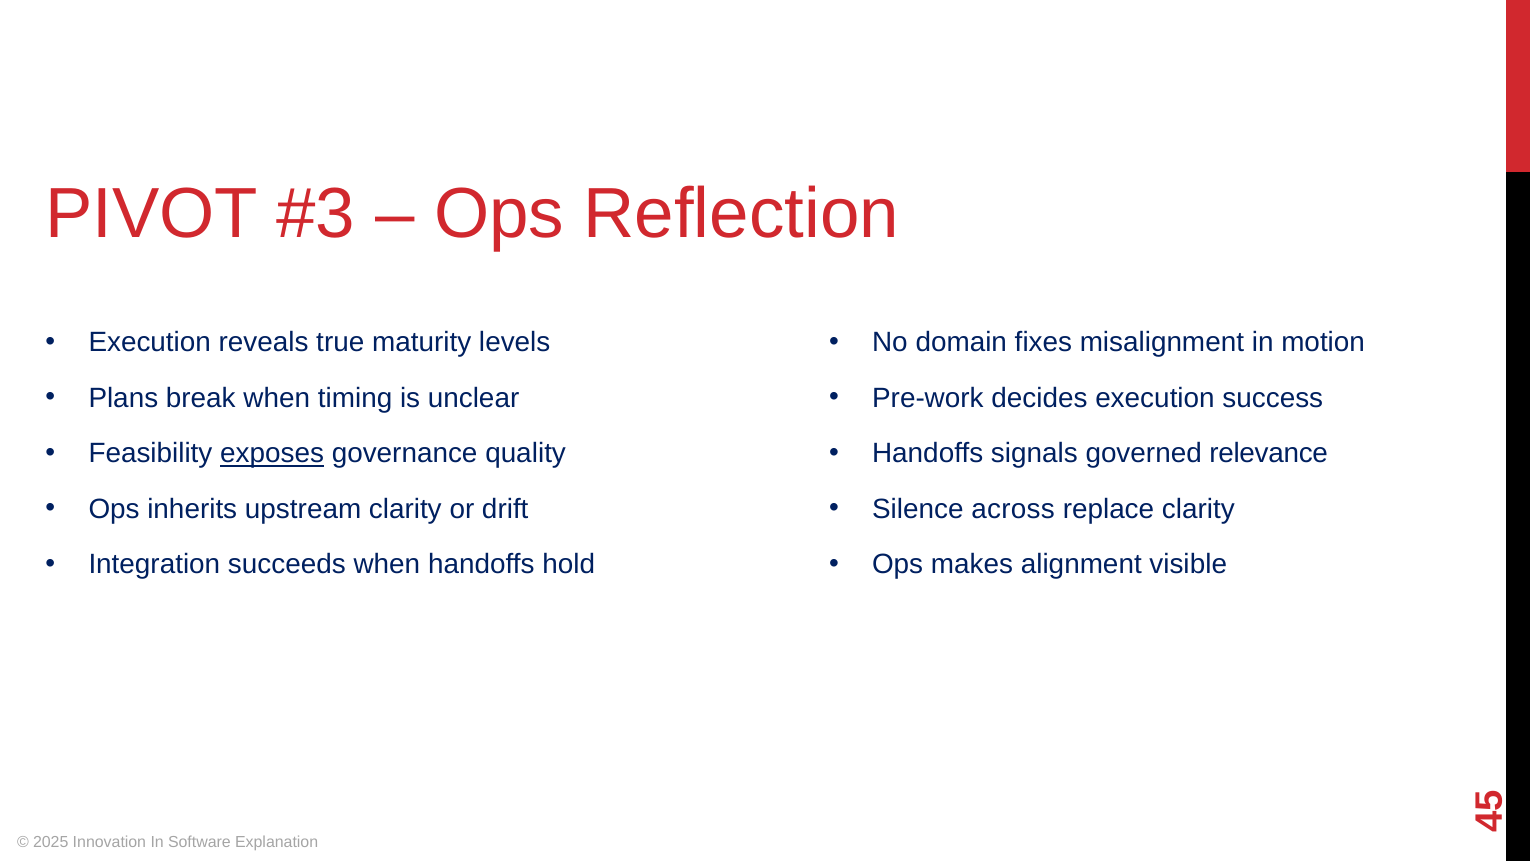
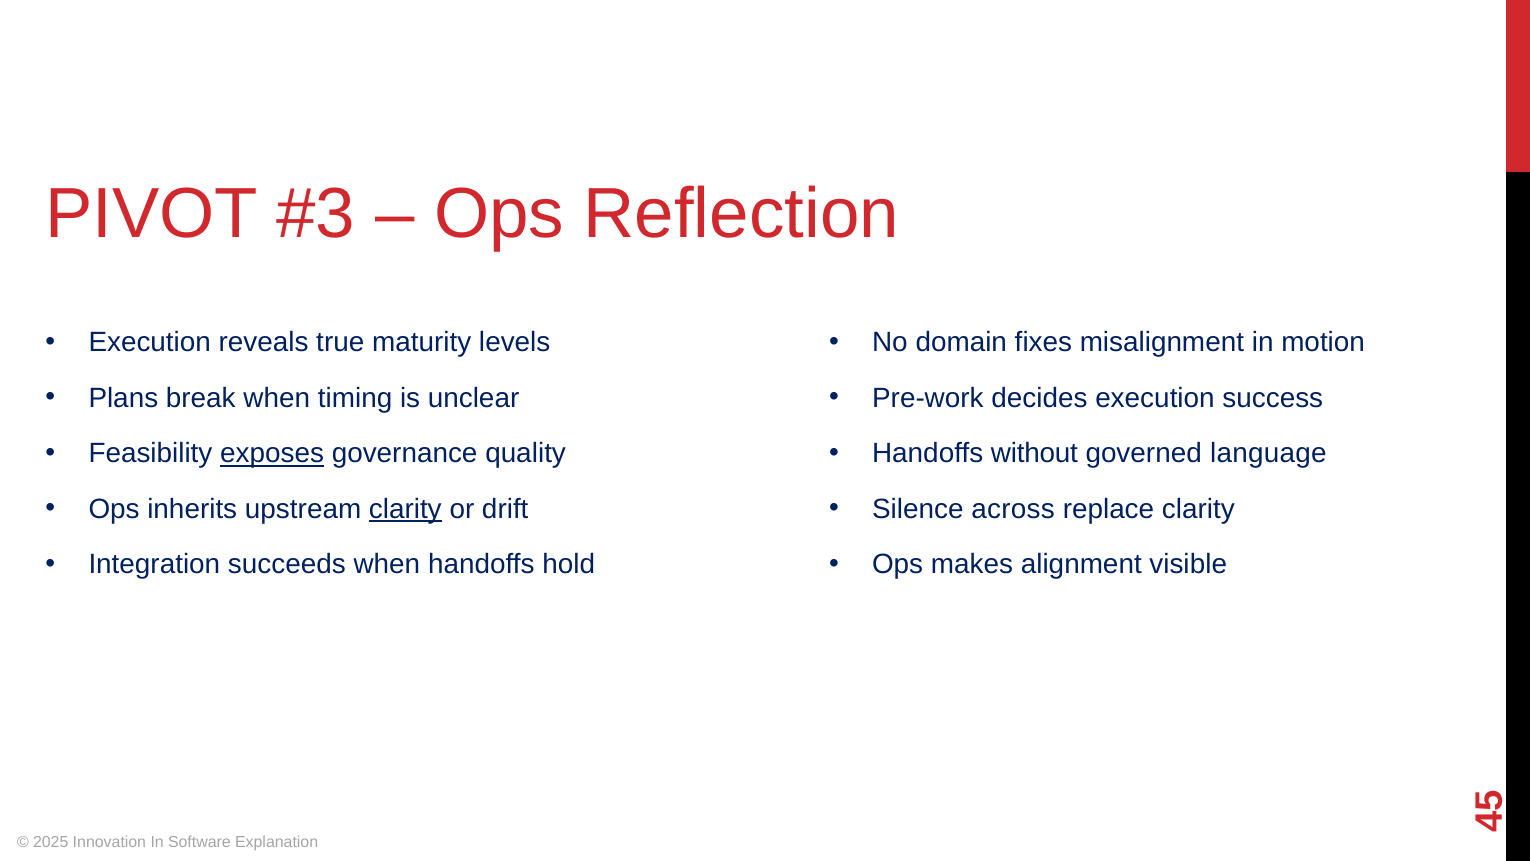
signals: signals -> without (1034, 454)
relevance: relevance -> language (1268, 454)
clarity underline: none -> present (405, 509)
